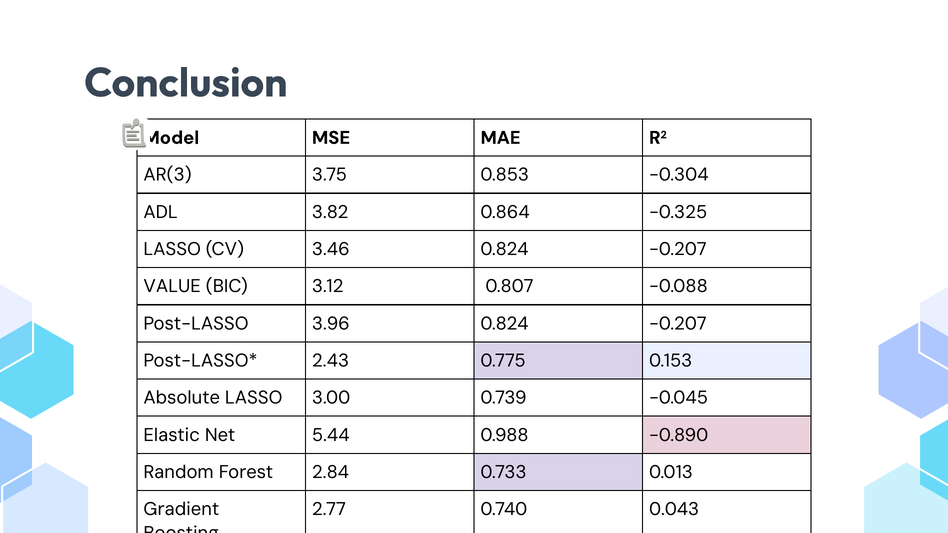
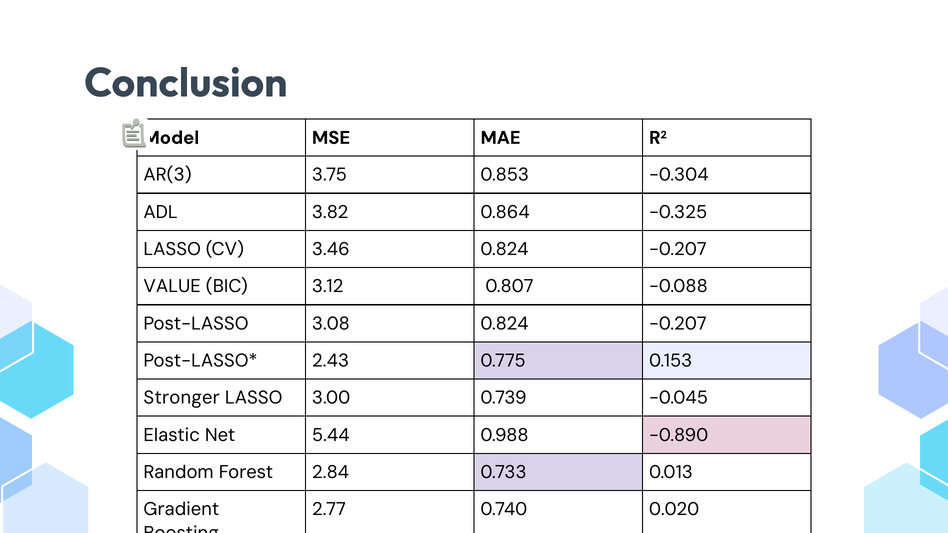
3.96: 3.96 -> 3.08 (331, 324)
Absolute: Absolute -> Stronger (182, 398)
0.043: 0.043 -> 0.020 (674, 510)
